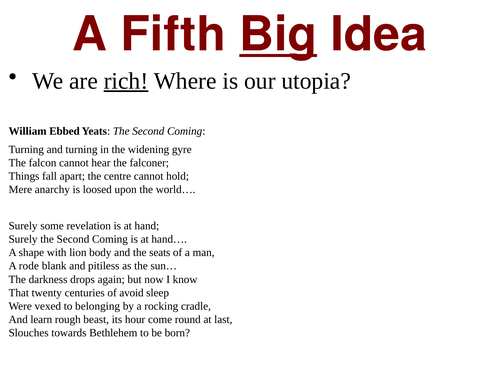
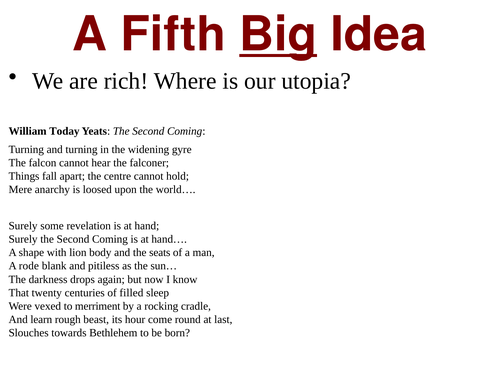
rich underline: present -> none (126, 81)
Ebbed: Ebbed -> Today (64, 131)
avoid: avoid -> filled (131, 293)
belonging: belonging -> merriment (98, 306)
